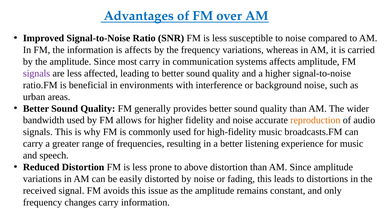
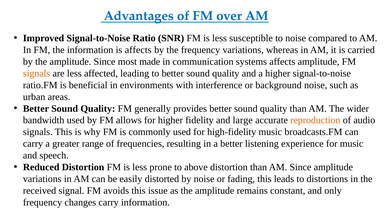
most carry: carry -> made (150, 62)
signals colour: purple -> orange (37, 73)
and noise: noise -> large (243, 121)
